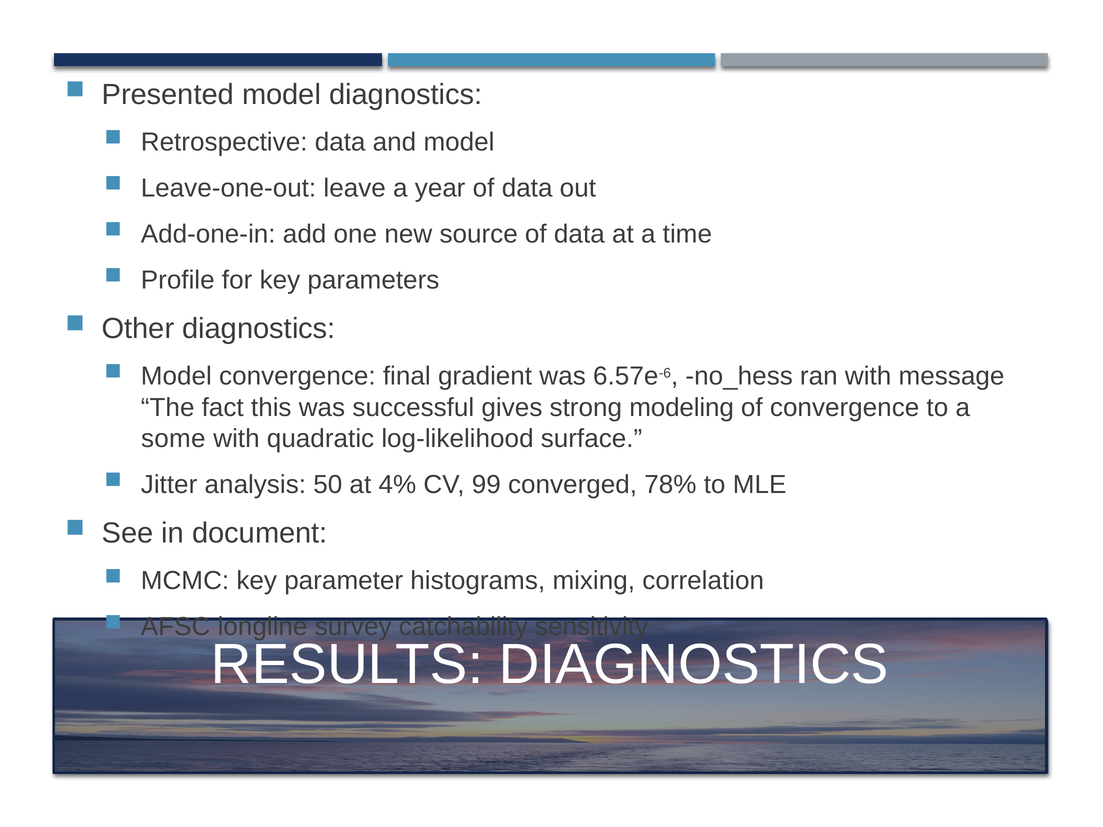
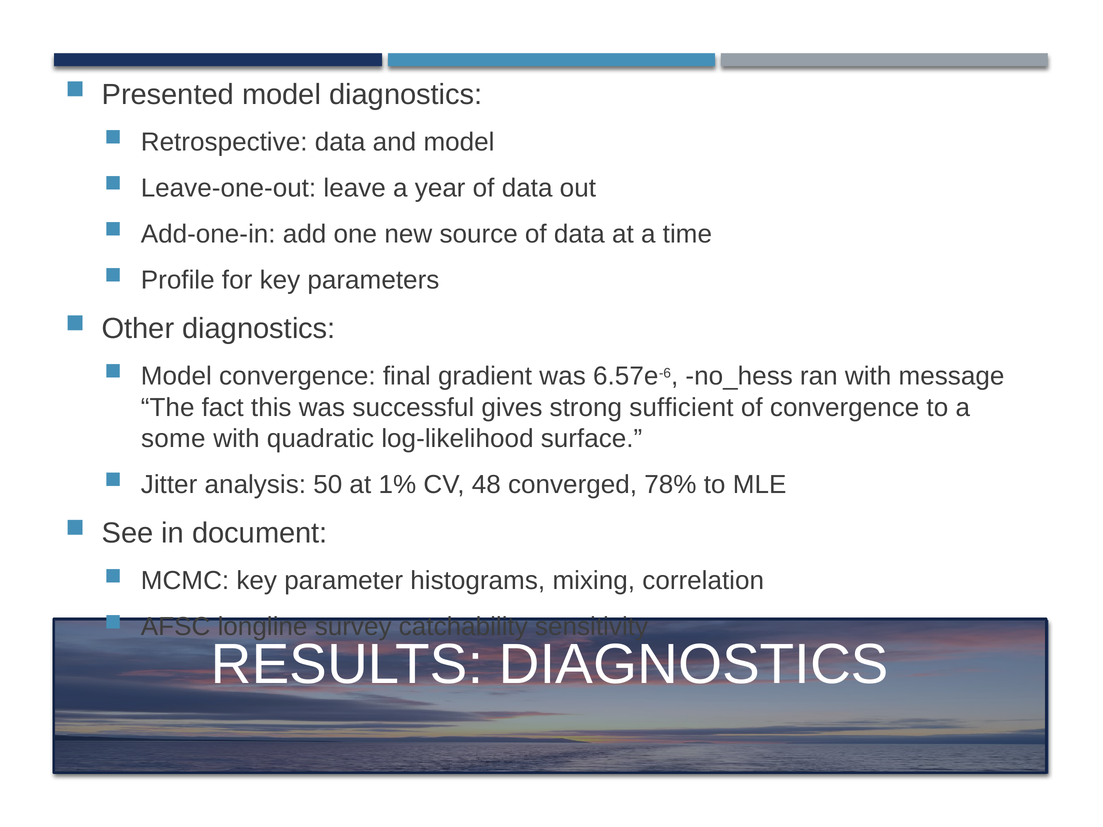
modeling: modeling -> sufficient (681, 408)
4%: 4% -> 1% (397, 485)
99: 99 -> 48 (486, 485)
